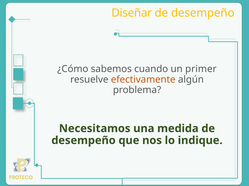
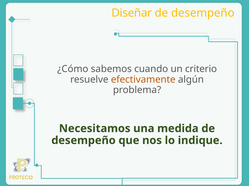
primer: primer -> criterio (201, 69)
